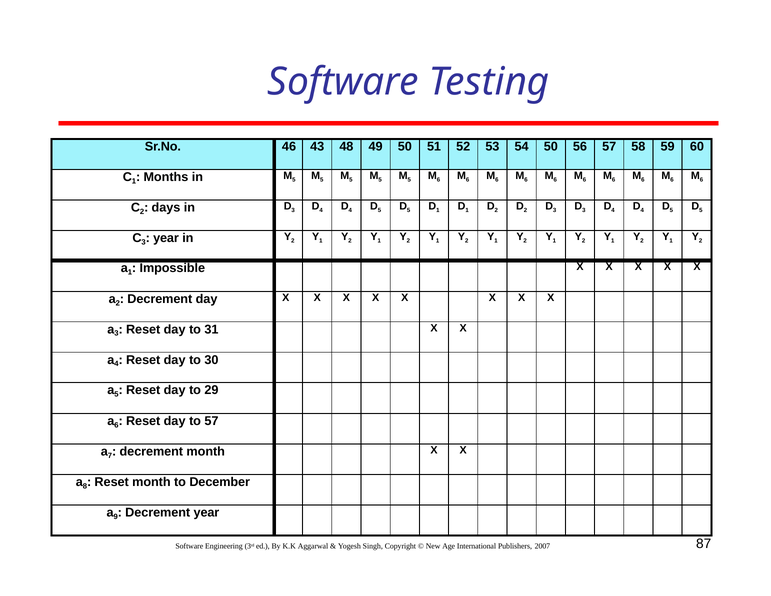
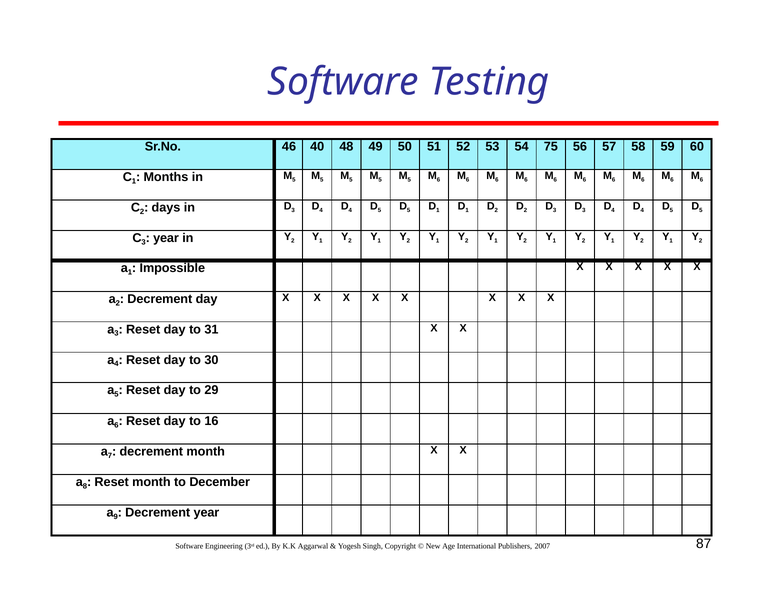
43: 43 -> 40 (317, 146)
54 50: 50 -> 75 (551, 146)
to 57: 57 -> 16 (211, 421)
